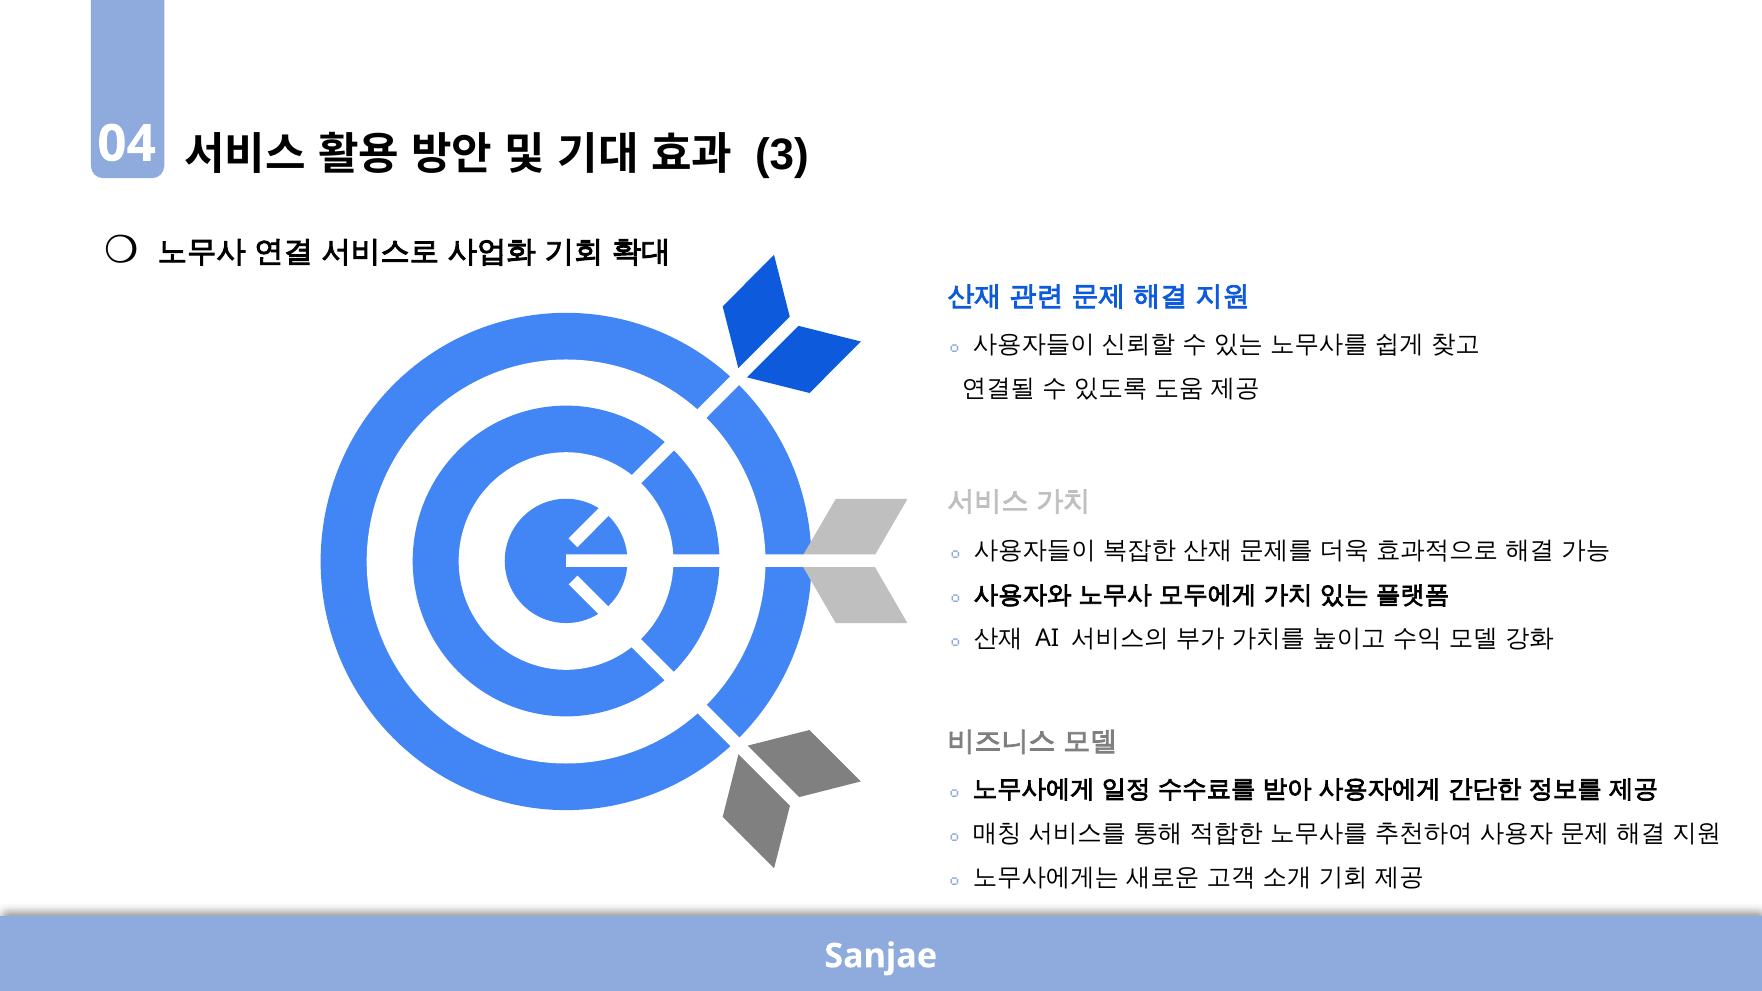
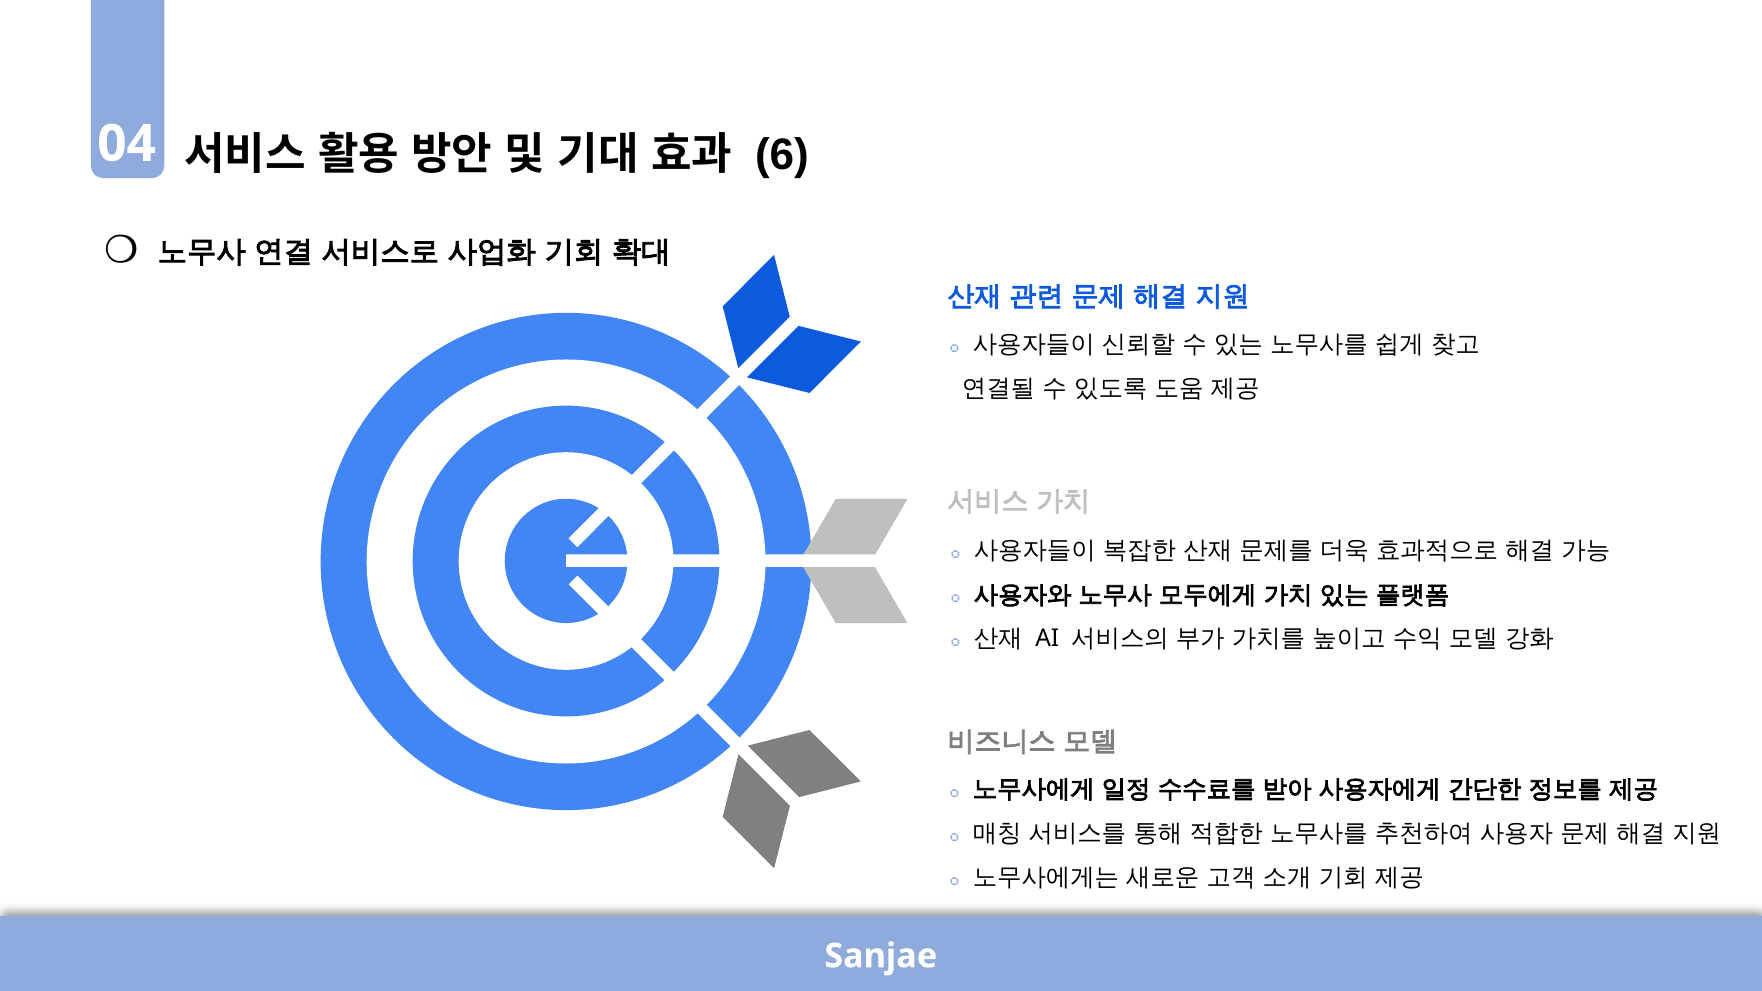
3: 3 -> 6 (782, 155)
